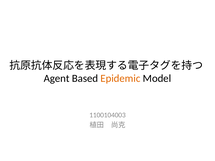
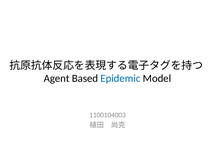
Epidemic colour: orange -> blue (120, 79)
